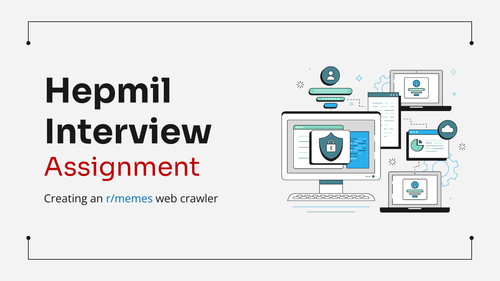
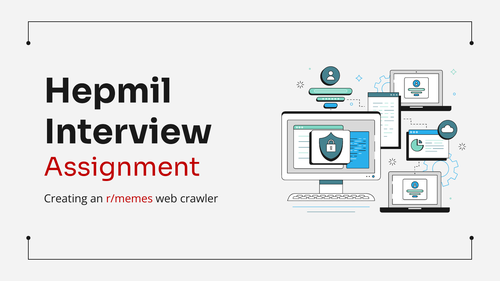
r/memes colour: blue -> red (129, 199)
